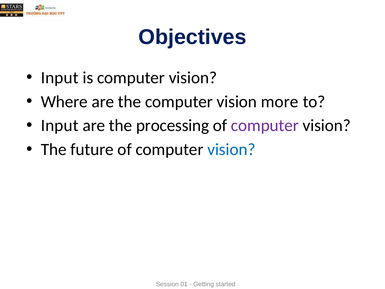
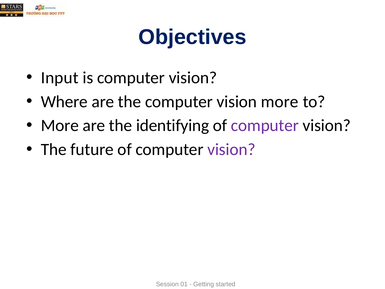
Input: Input -> More (60, 125)
processing: processing -> identifying (173, 125)
vision colour: blue -> purple (231, 149)
